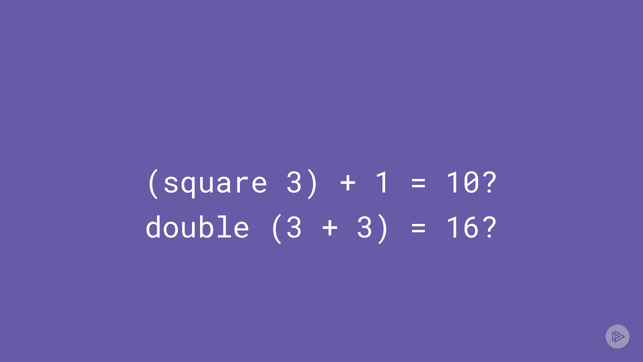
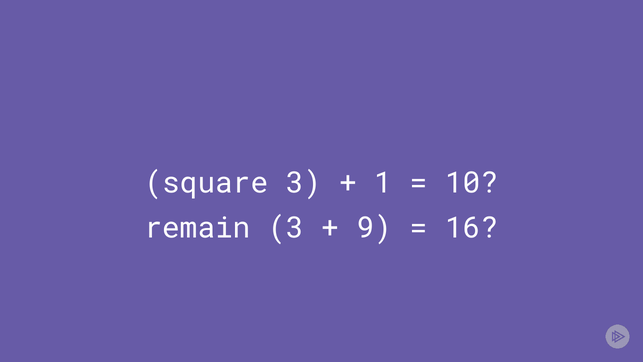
double: double -> remain (198, 228)
3: 3 -> 9 (374, 228)
